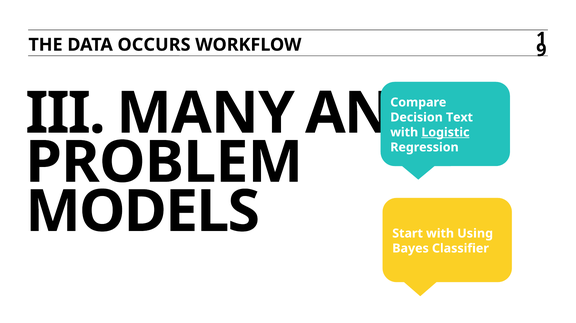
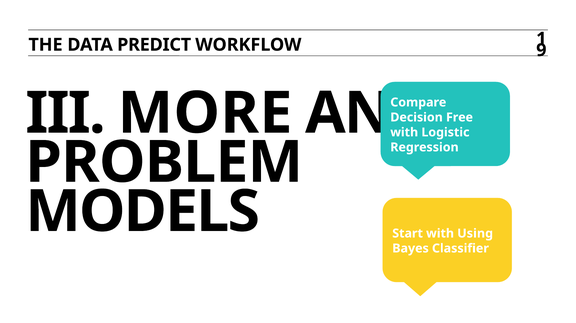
OCCURS: OCCURS -> PREDICT (154, 45)
MANY: MANY -> MORE (205, 113)
Text: Text -> Free (459, 117)
Logistic underline: present -> none (445, 132)
